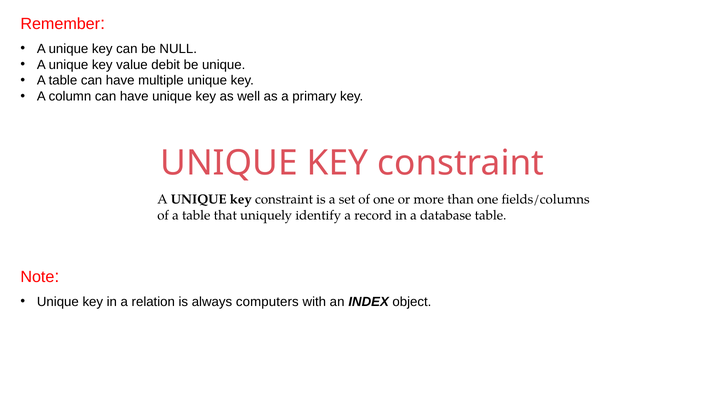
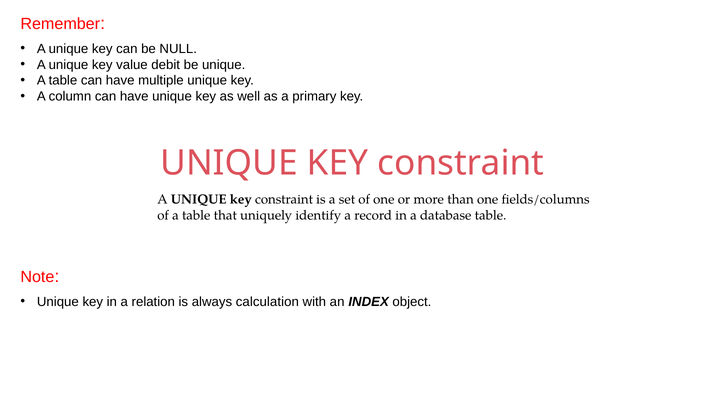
computers: computers -> calculation (267, 301)
